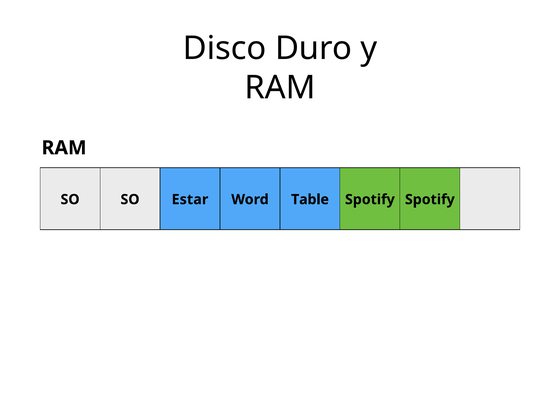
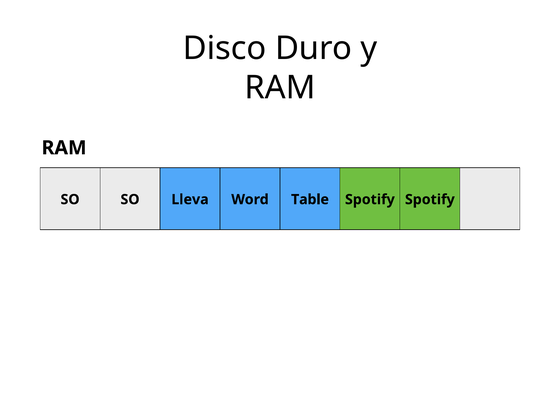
Estar: Estar -> Lleva (190, 199)
